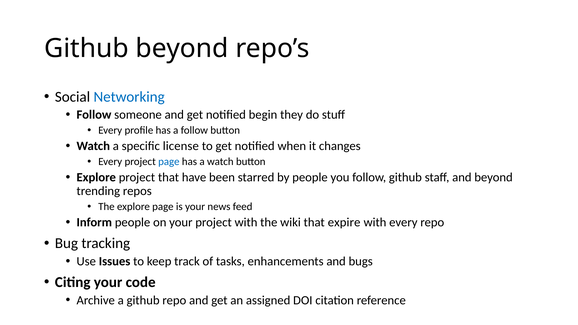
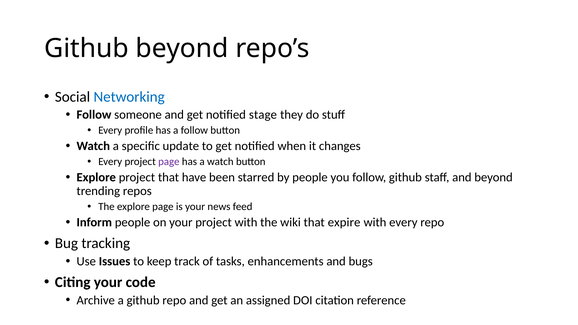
begin: begin -> stage (263, 115)
license: license -> update (181, 146)
page colour: blue -> purple (169, 162)
